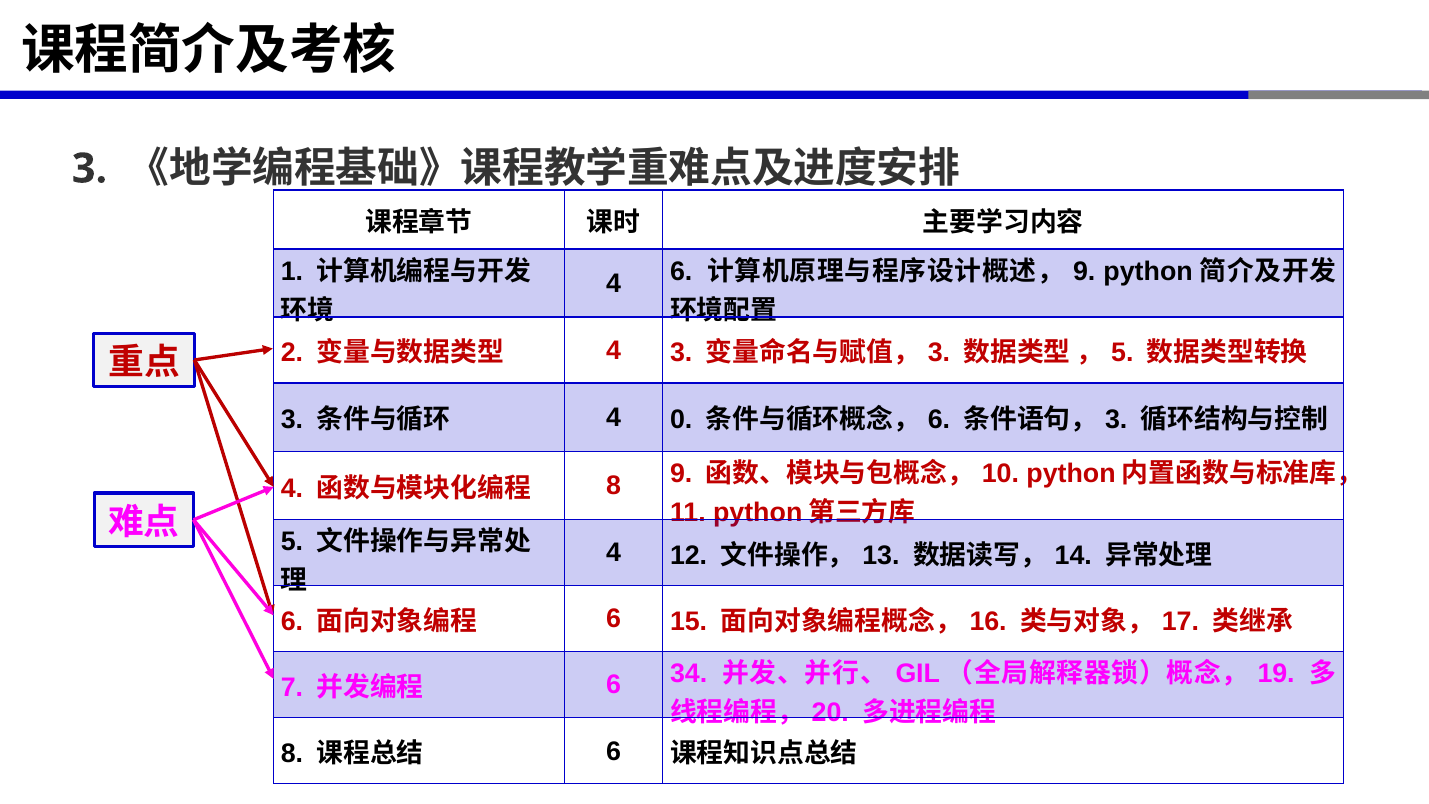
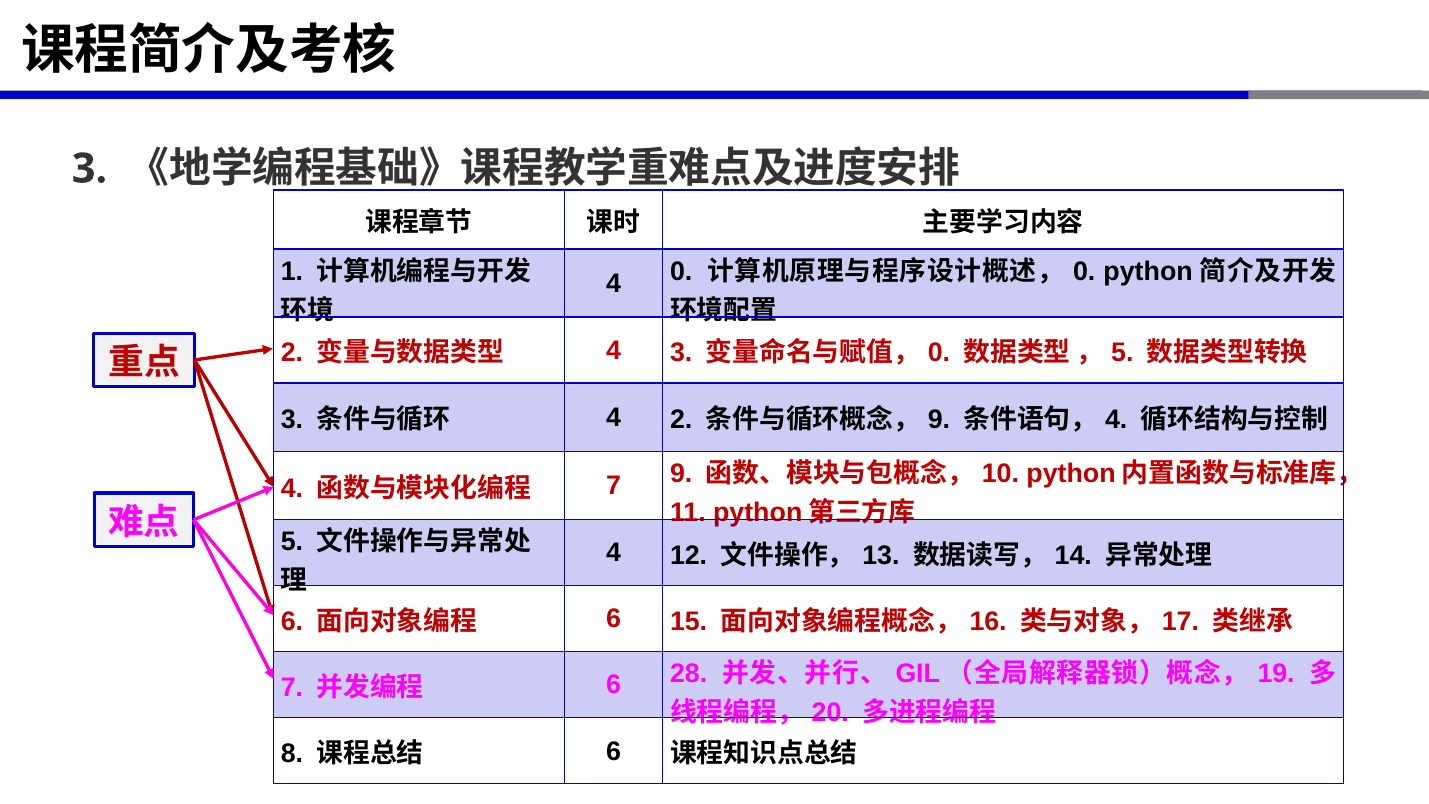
4 6: 6 -> 0 (681, 271)
9: 9 -> 0 (1084, 271)
3: 3 -> 0 (939, 353)
4 0: 0 -> 2 (681, 420)
6: 6 -> 9 (939, 420)
3: 3 -> 4 (1116, 420)
8: 8 -> 7 (614, 486)
34: 34 -> 28 (689, 674)
